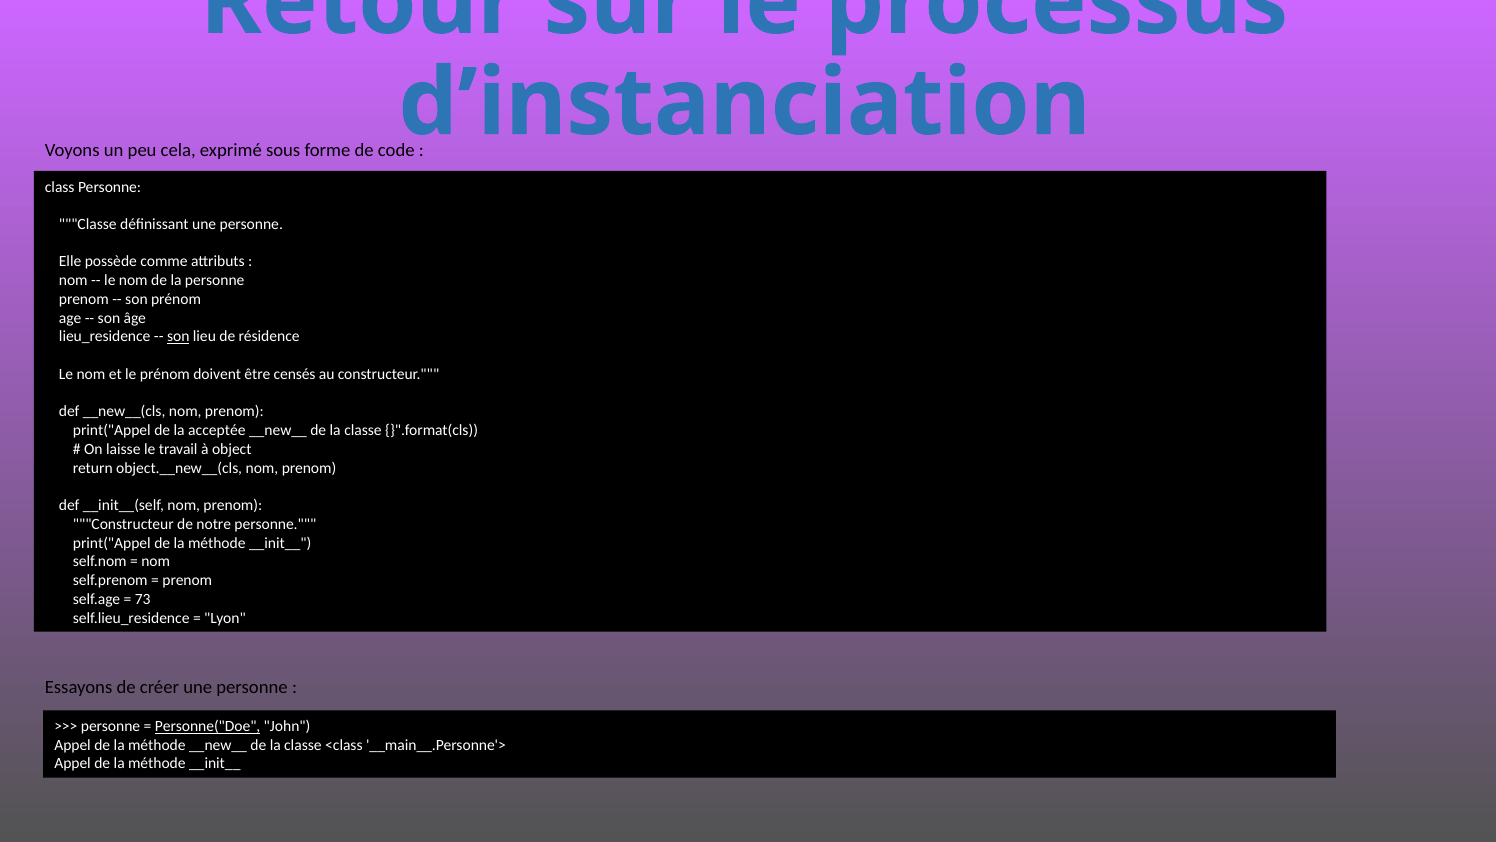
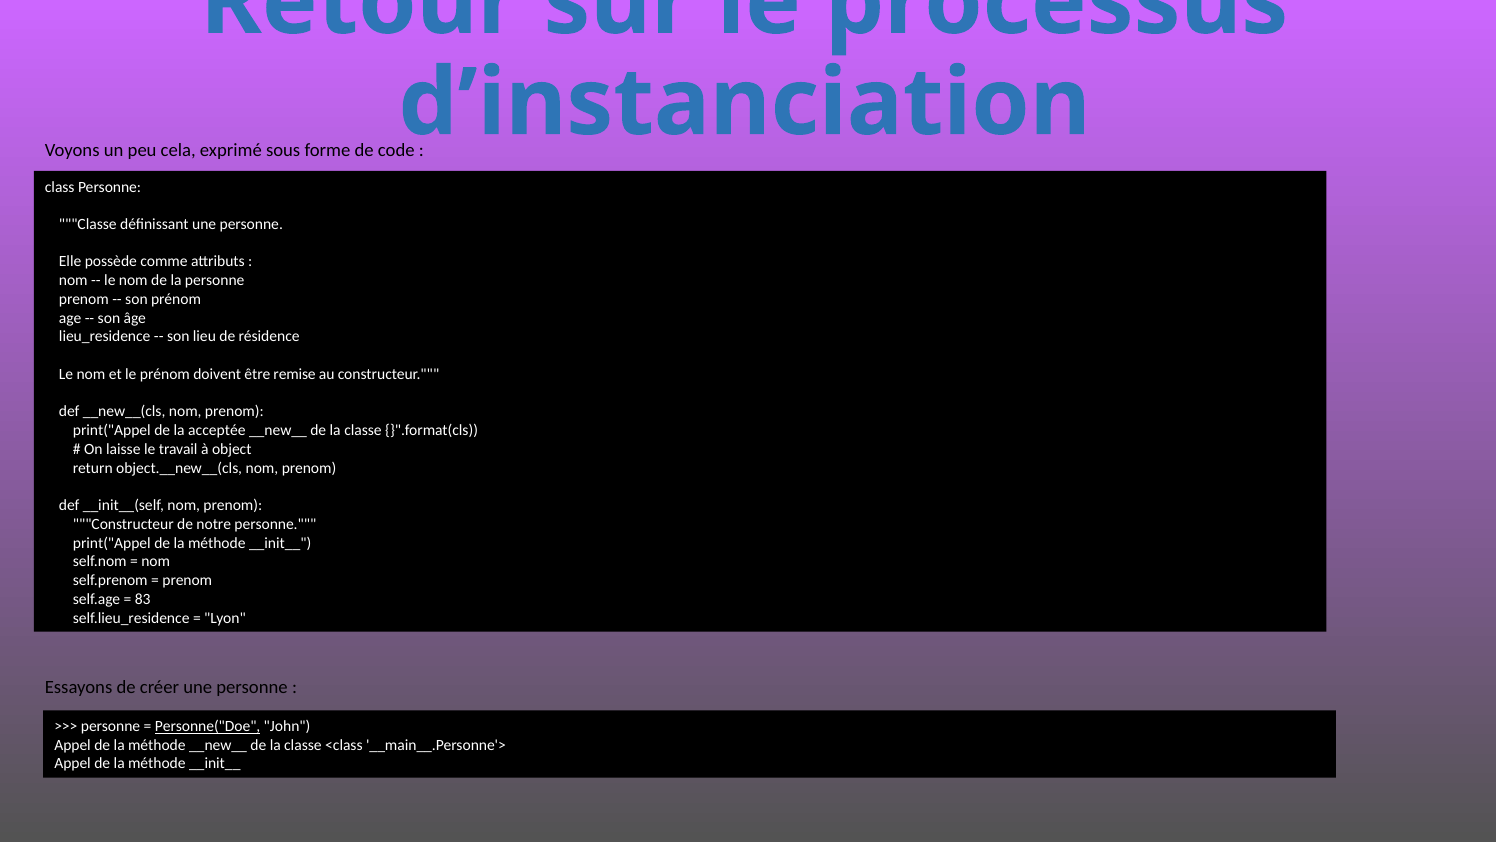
son underline: present -> none (178, 337)
censés: censés -> remise (295, 374)
73: 73 -> 83 (143, 599)
